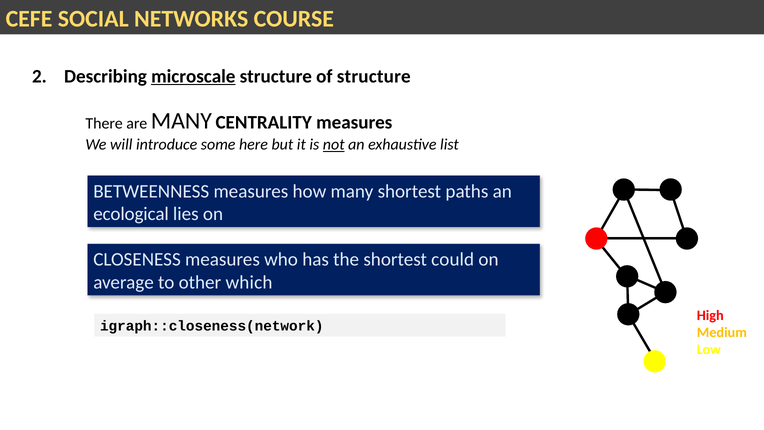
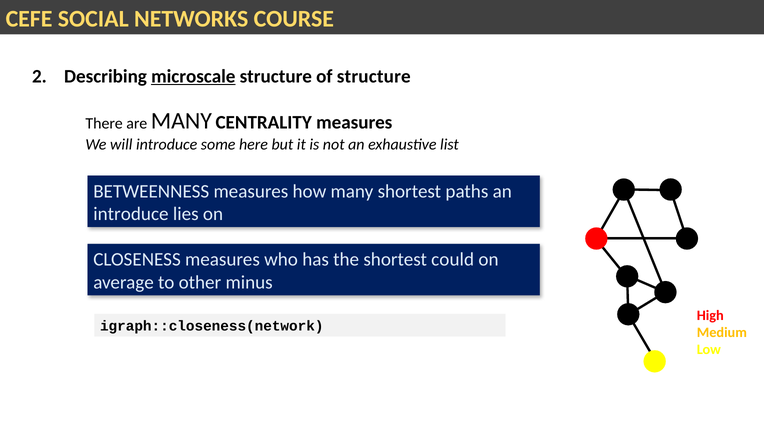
not underline: present -> none (334, 144)
ecological: ecological -> introduce (131, 214)
which: which -> minus (249, 282)
